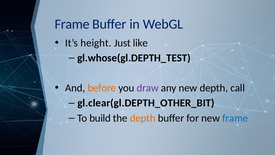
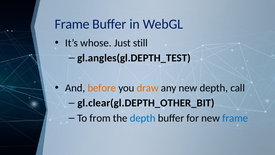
height: height -> whose (96, 43)
like: like -> still (140, 43)
gl.whose(gl.DEPTH_TEST: gl.whose(gl.DEPTH_TEST -> gl.angles(gl.DEPTH_TEST (134, 58)
draw colour: purple -> orange (148, 88)
build: build -> from (100, 118)
depth colour: orange -> blue (143, 118)
